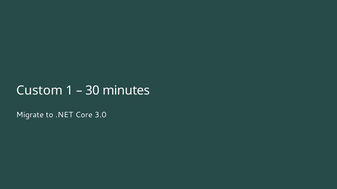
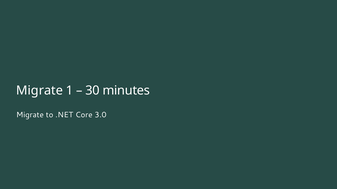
Custom: Custom -> Migrate (40, 91)
